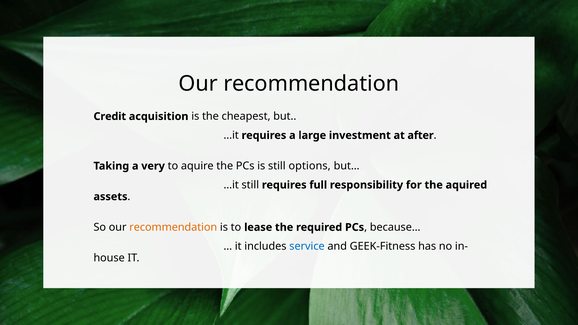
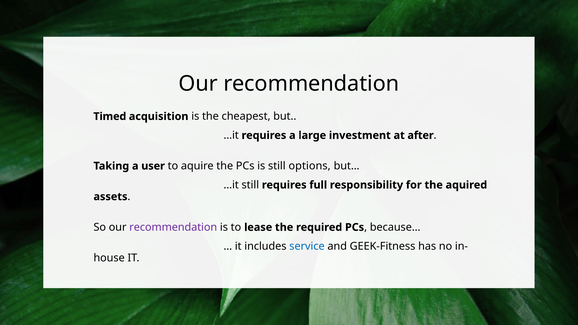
Credit: Credit -> Timed (110, 116)
very: very -> user (153, 166)
recommendation colour: orange -> purple (173, 227)
